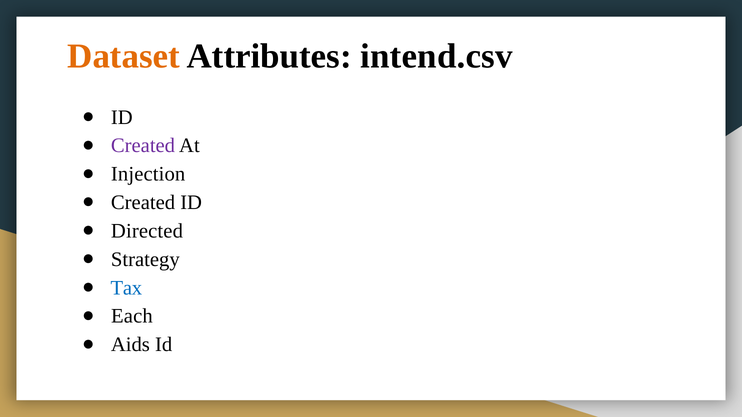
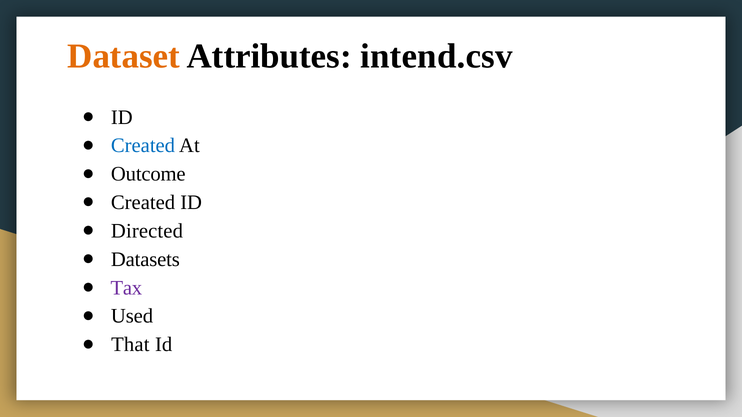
Created colour: purple -> blue (143, 146)
Injection: Injection -> Outcome (148, 174)
Strategy: Strategy -> Datasets (145, 260)
Tax colour: blue -> purple (126, 288)
Each: Each -> Used (132, 316)
Aids: Aids -> That (130, 345)
